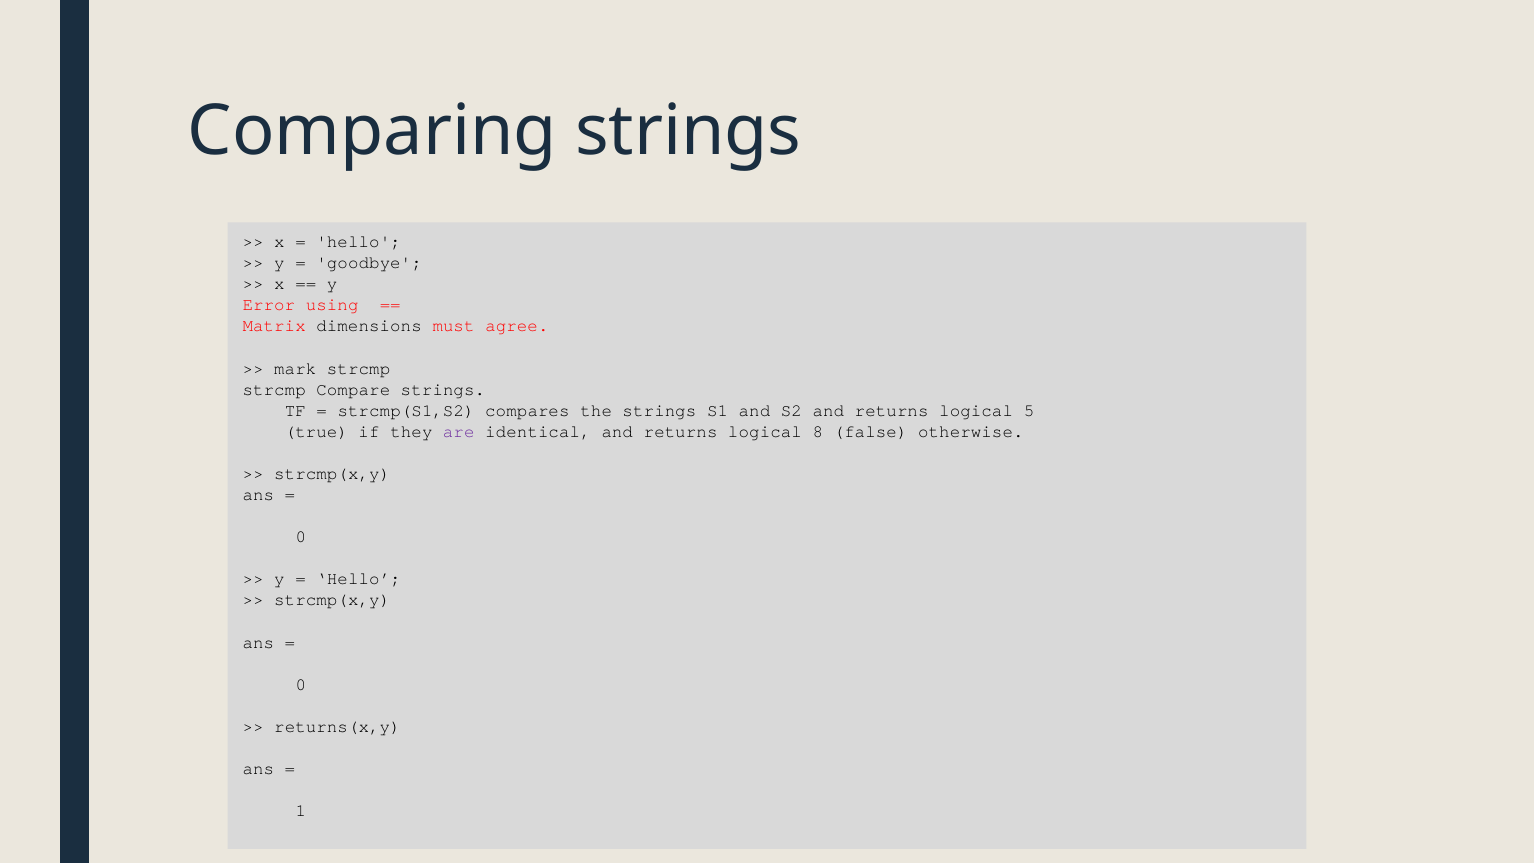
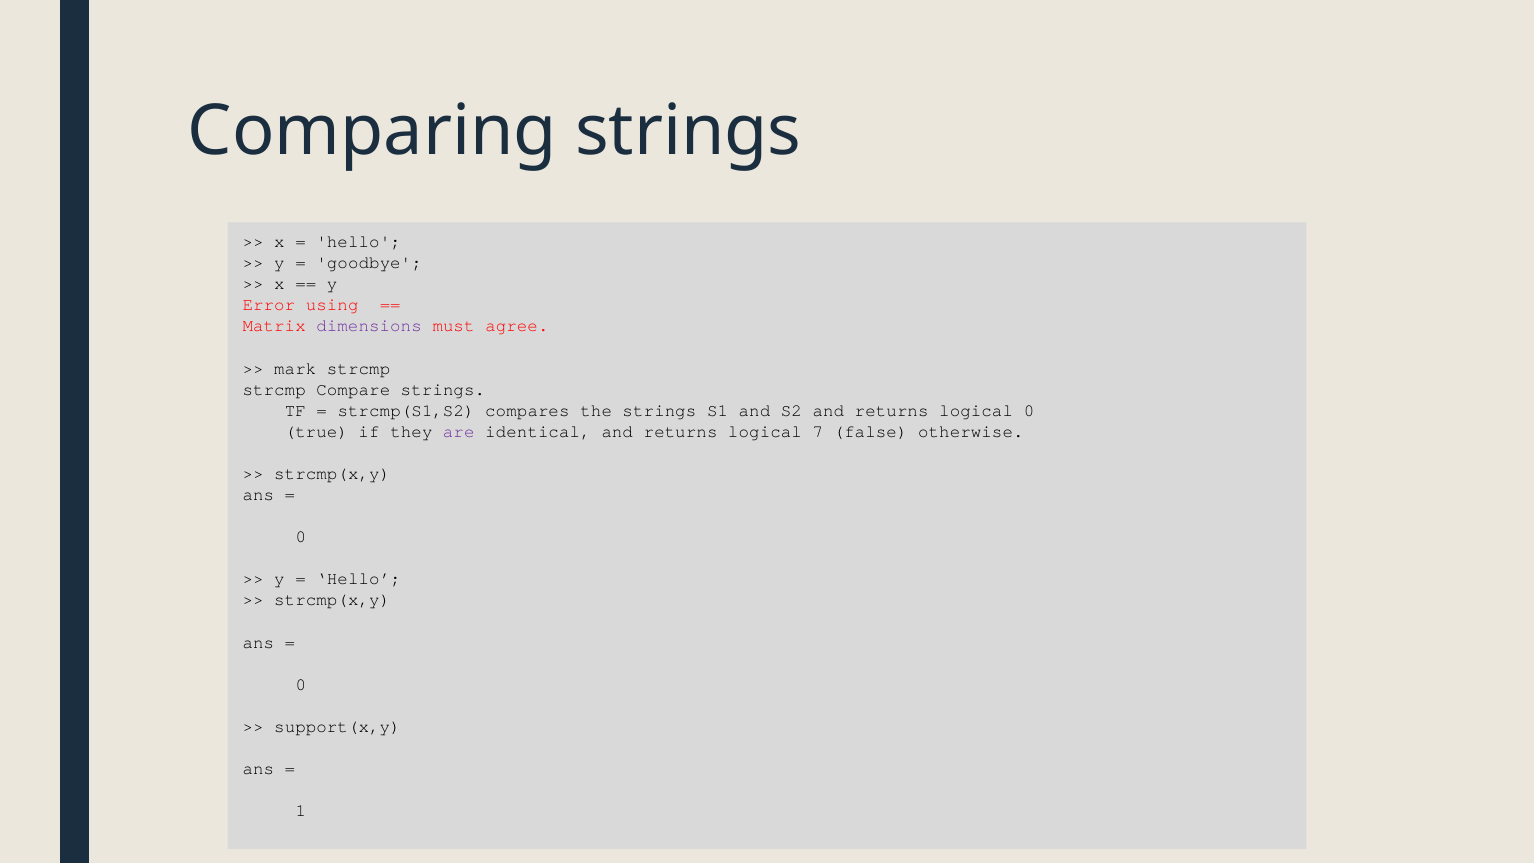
dimensions colour: black -> purple (369, 326)
logical 5: 5 -> 0 (1029, 410)
8: 8 -> 7 (818, 431)
returns(x,y: returns(x,y -> support(x,y (337, 727)
